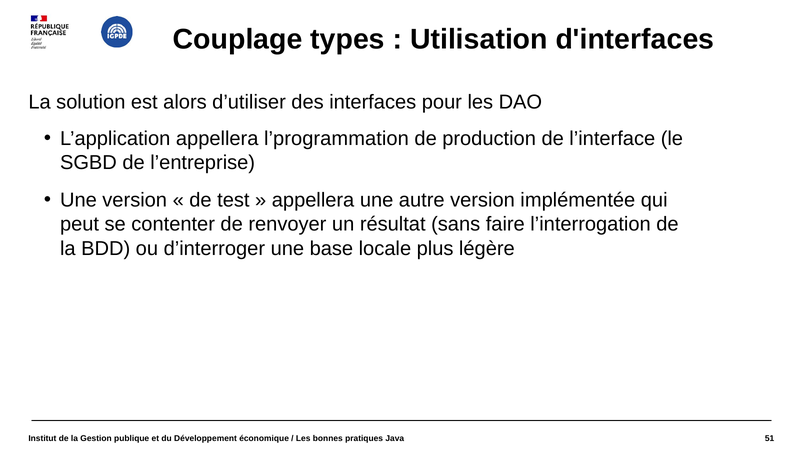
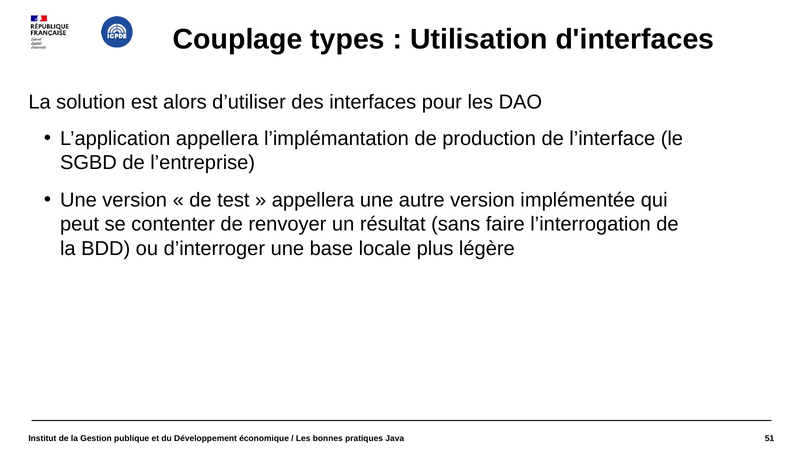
l’programmation: l’programmation -> l’implémantation (336, 138)
